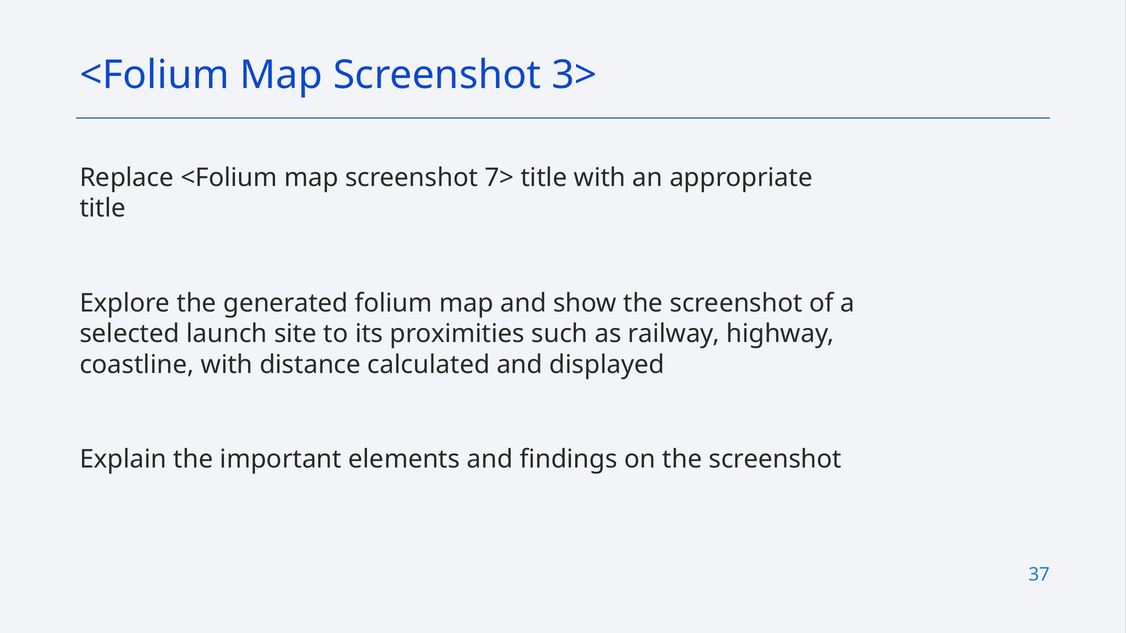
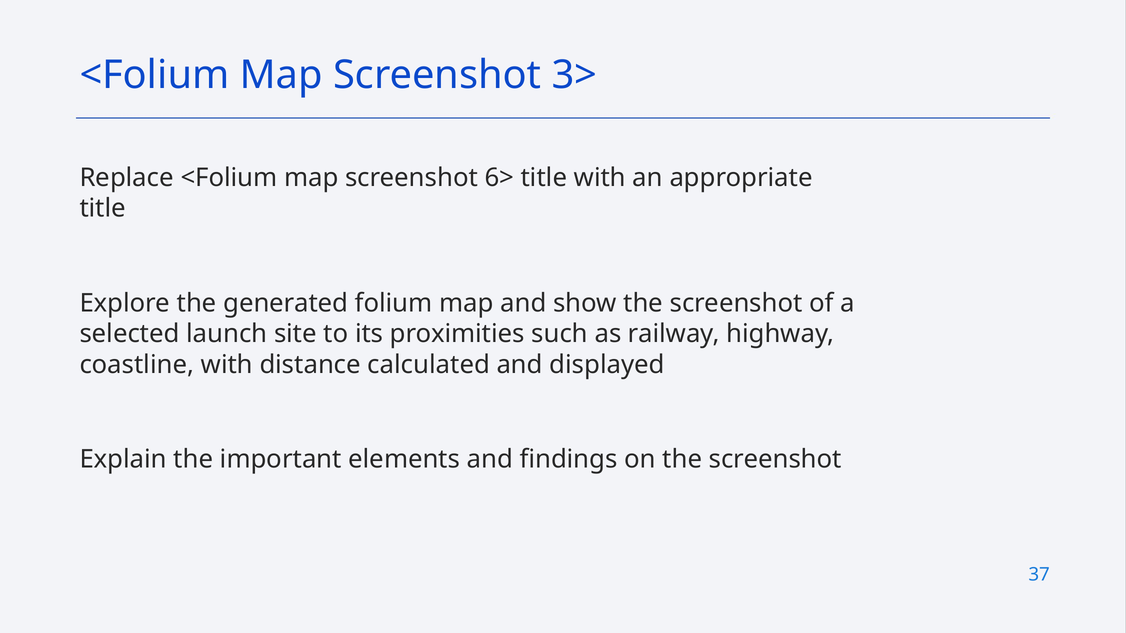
7>: 7> -> 6> (499, 178)
